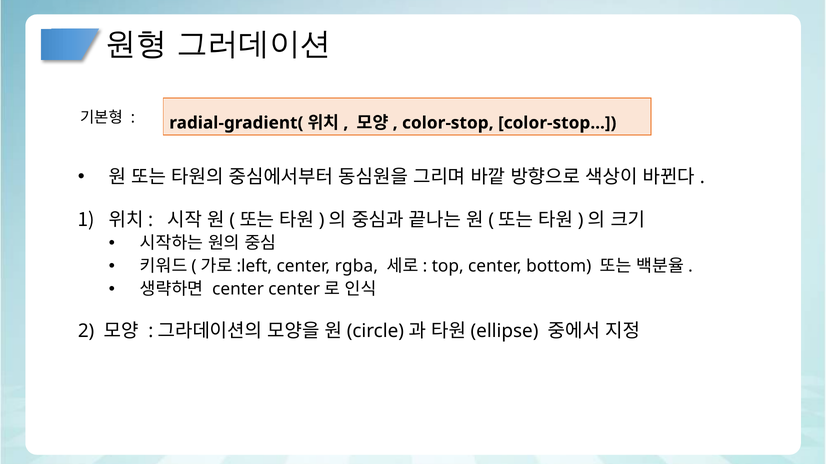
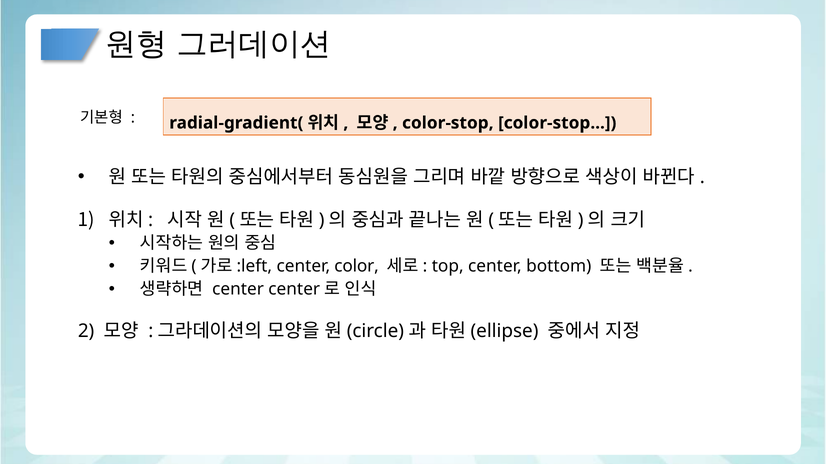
rgba: rgba -> color (357, 267)
